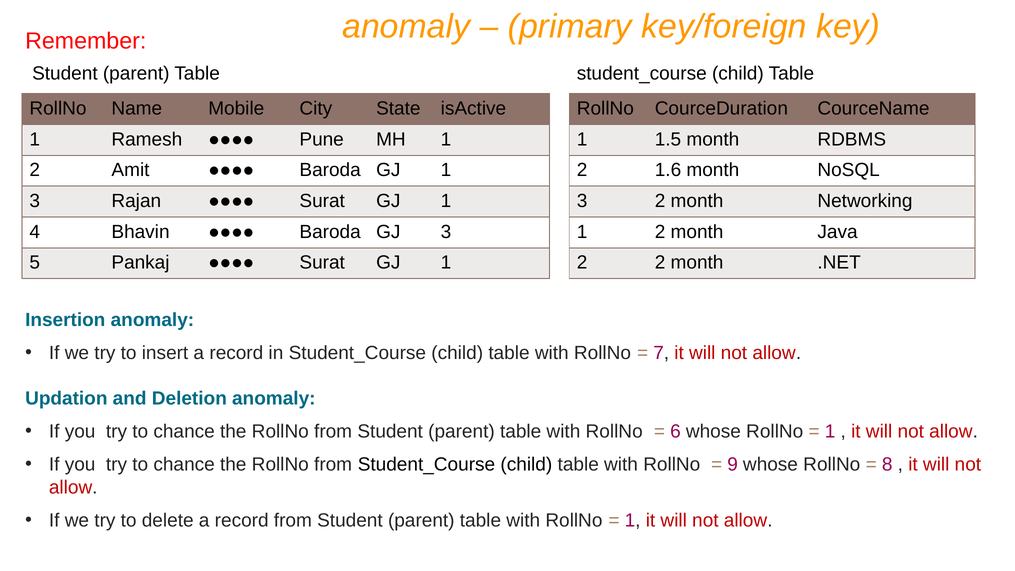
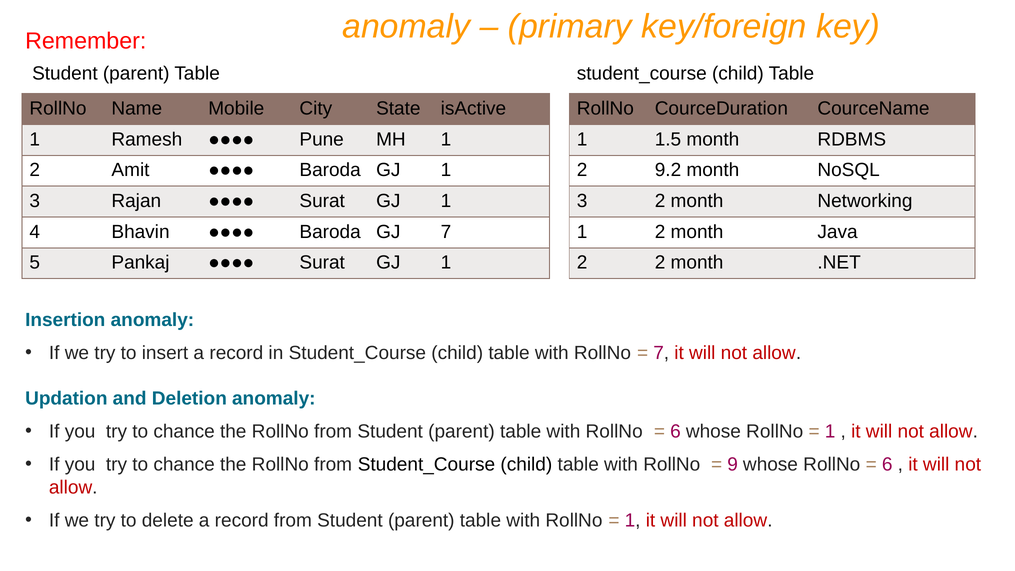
1.6: 1.6 -> 9.2 (668, 170)
GJ 3: 3 -> 7 (446, 232)
8: 8 -> 6 (887, 464)
